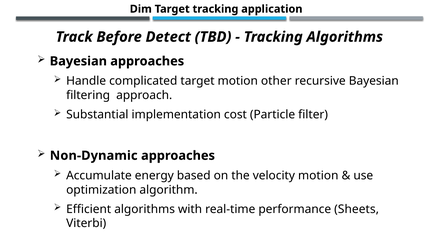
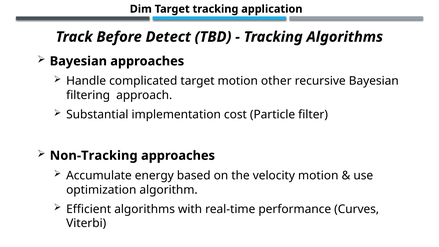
Non-Dynamic: Non-Dynamic -> Non-Tracking (94, 156)
Sheets: Sheets -> Curves (357, 209)
